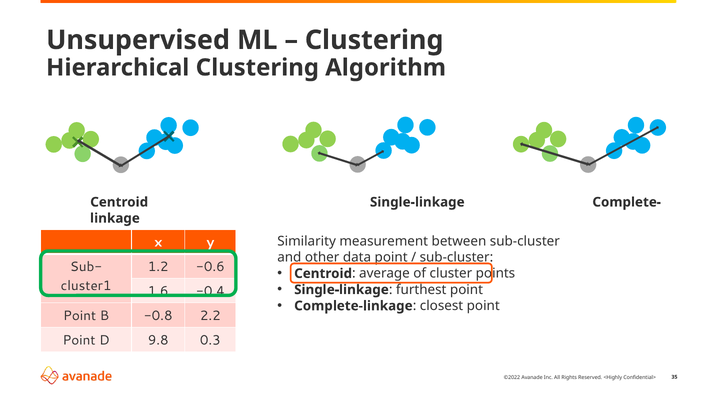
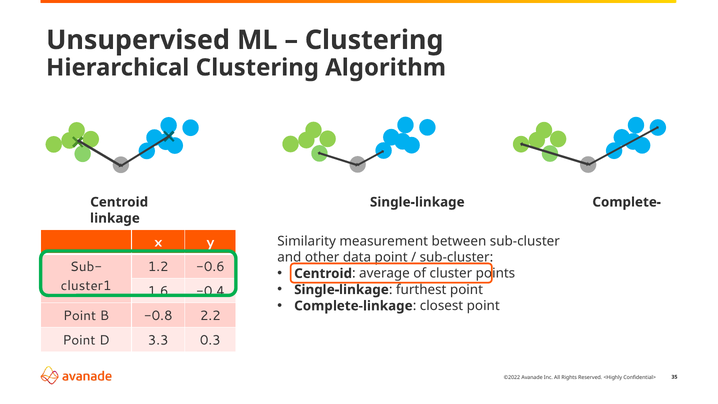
9.8: 9.8 -> 3.3 (158, 340)
